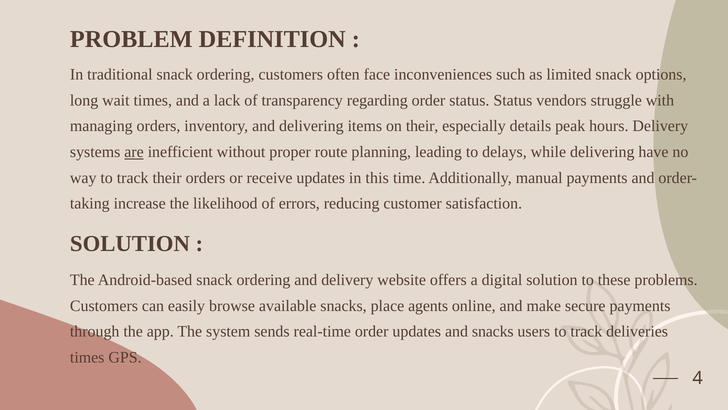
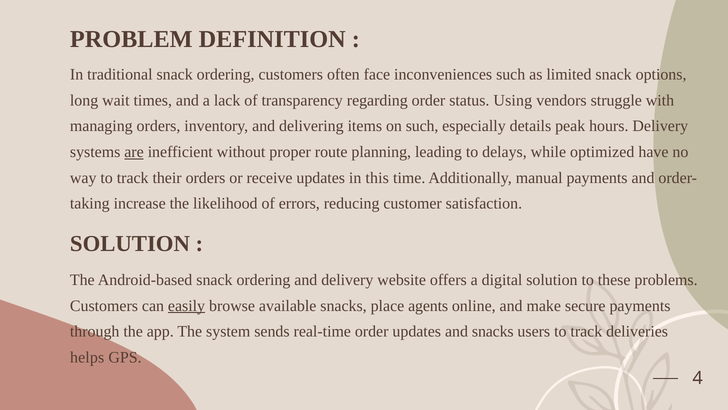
status Status: Status -> Using (513, 100)
on their: their -> such (422, 126)
while delivering: delivering -> optimized (602, 152)
easily underline: none -> present (187, 305)
times: times -> helps (87, 357)
